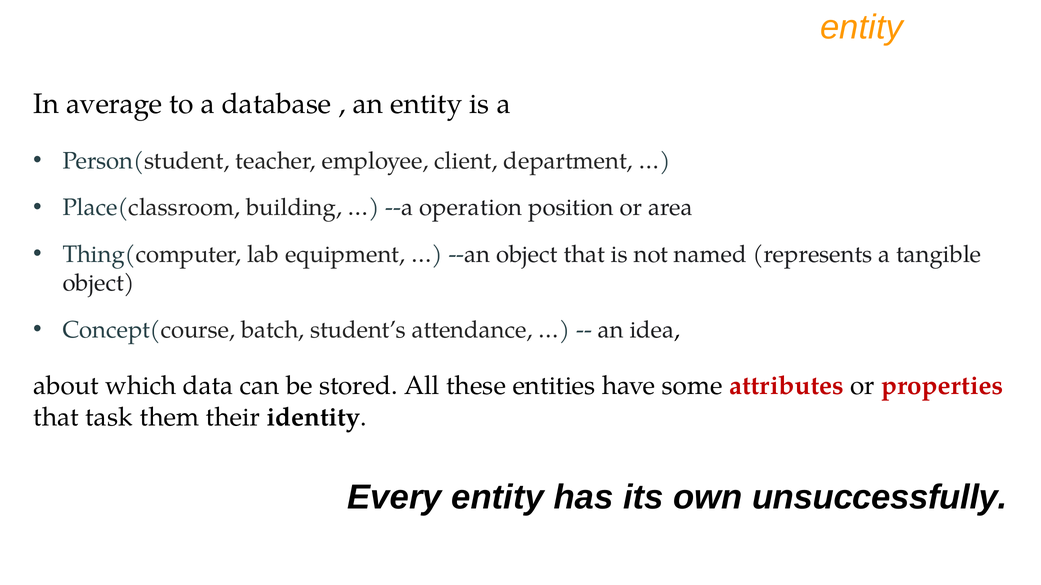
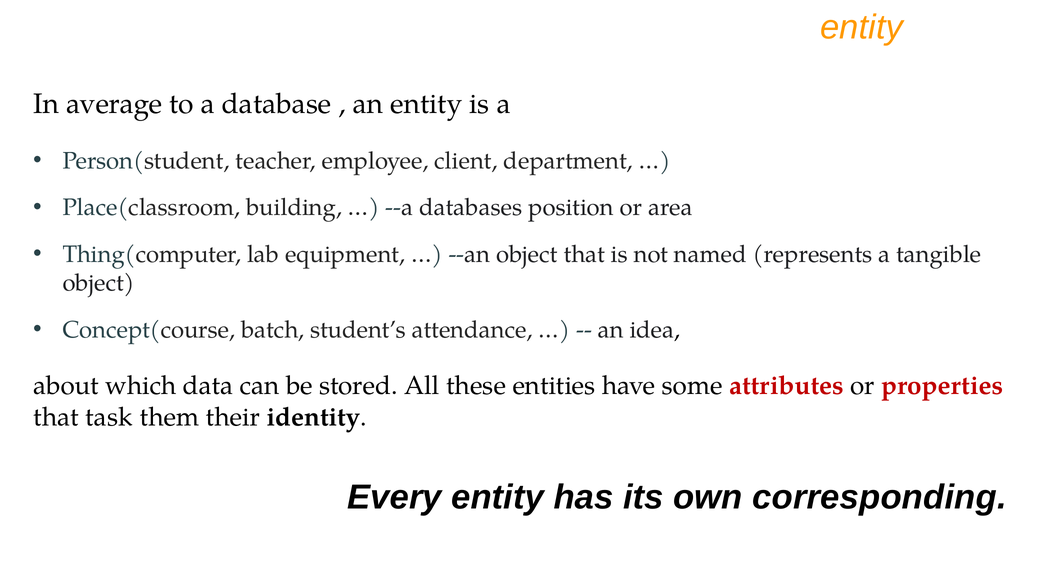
operation: operation -> databases (471, 208)
unsuccessfully: unsuccessfully -> corresponding (879, 498)
